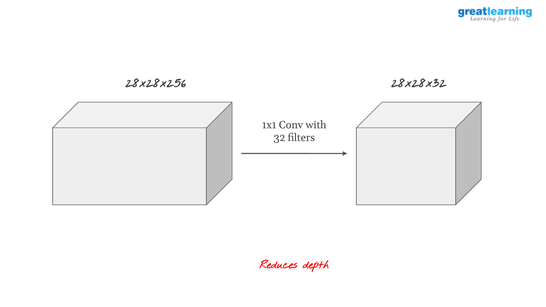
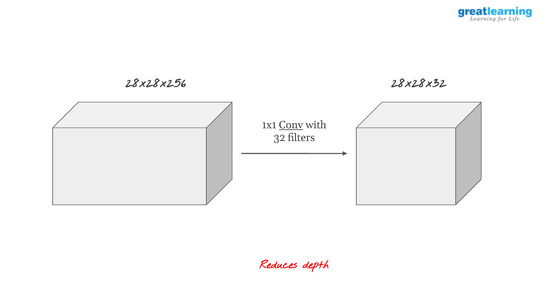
Conv underline: none -> present (291, 125)
